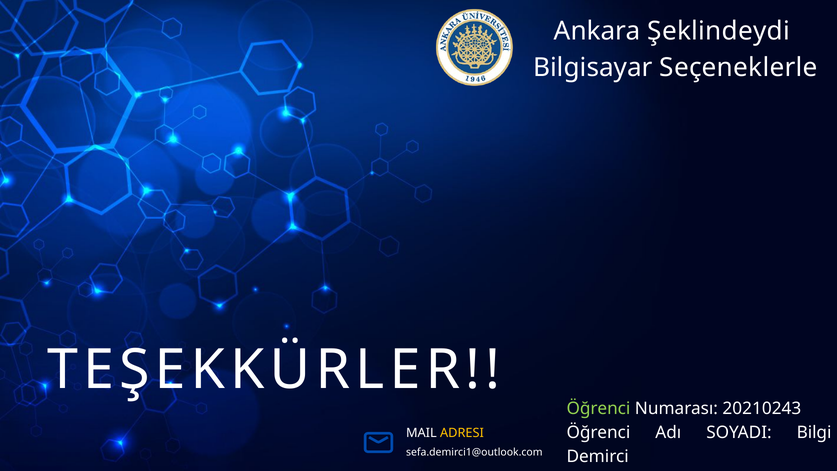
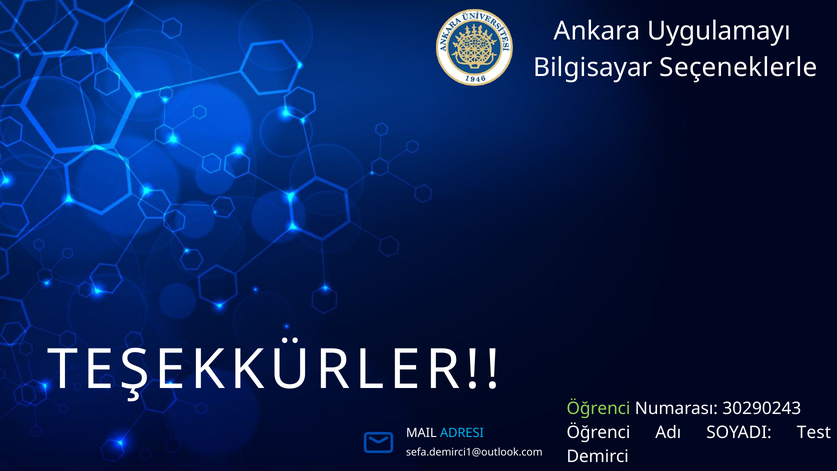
Şeklindeydi: Şeklindeydi -> Uygulamayı (719, 31)
20210243: 20210243 -> 30290243 (762, 408)
Bilgi: Bilgi -> Test (814, 432)
ADRESI colour: yellow -> light blue (462, 433)
